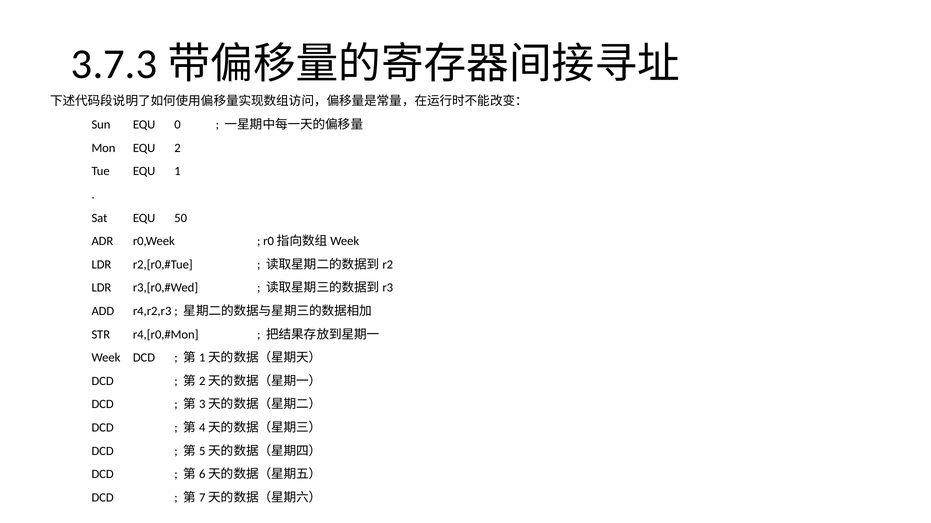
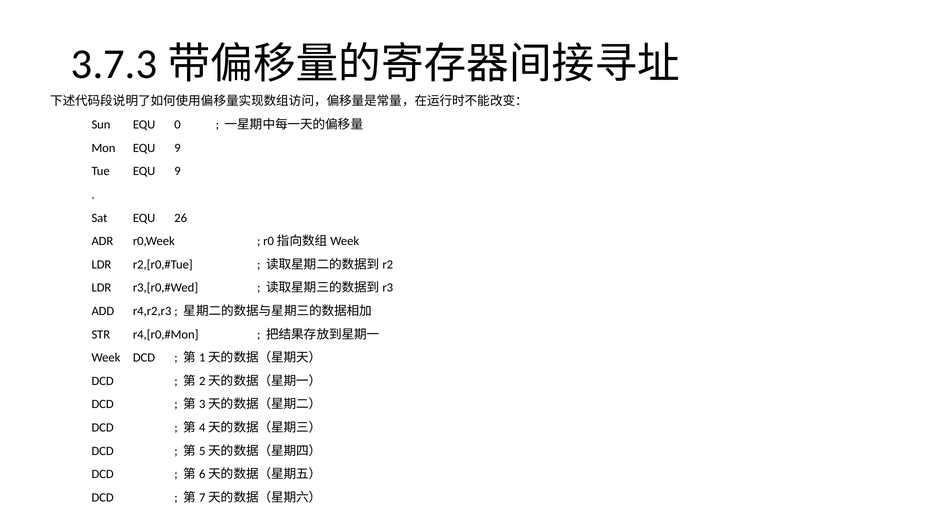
Mon EQU 2: 2 -> 9 (177, 148)
Tue EQU 1: 1 -> 9 (177, 171)
50: 50 -> 26 (181, 218)
